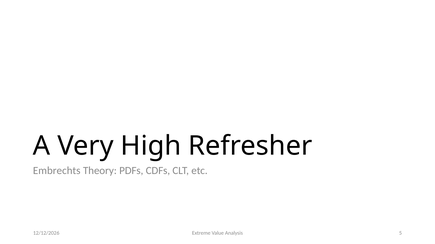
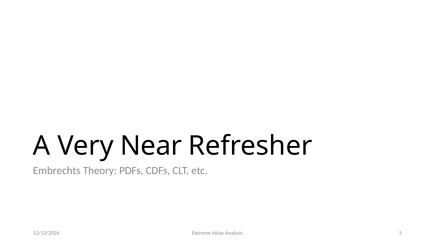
High: High -> Near (151, 146)
